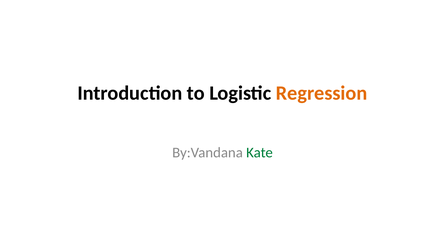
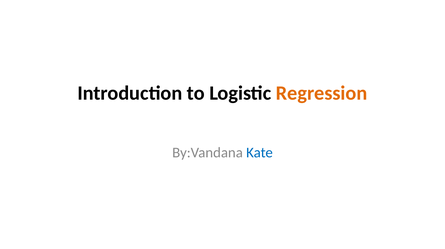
Kate colour: green -> blue (260, 153)
